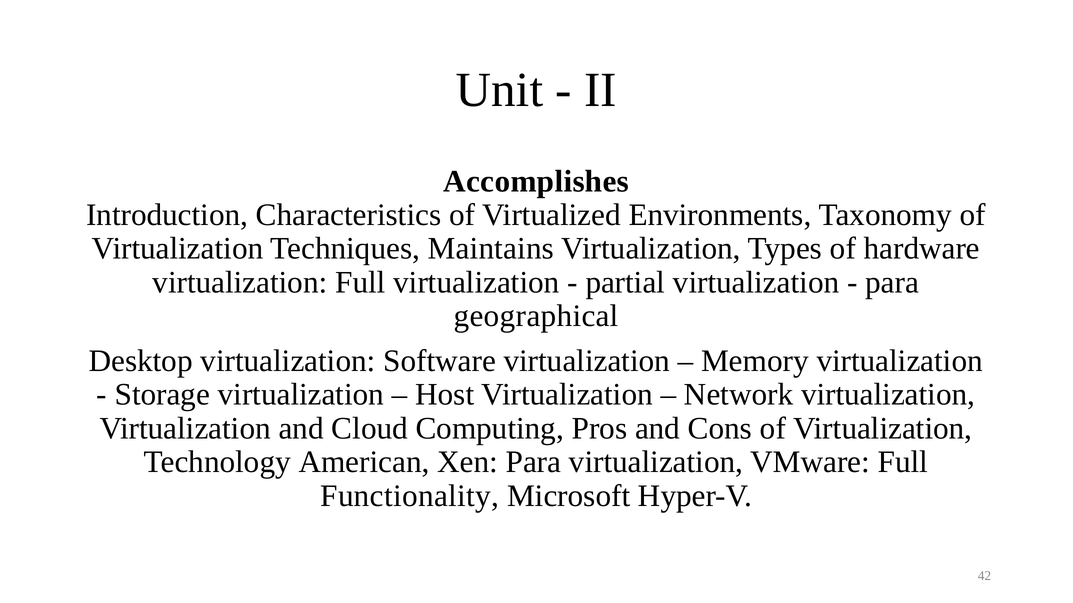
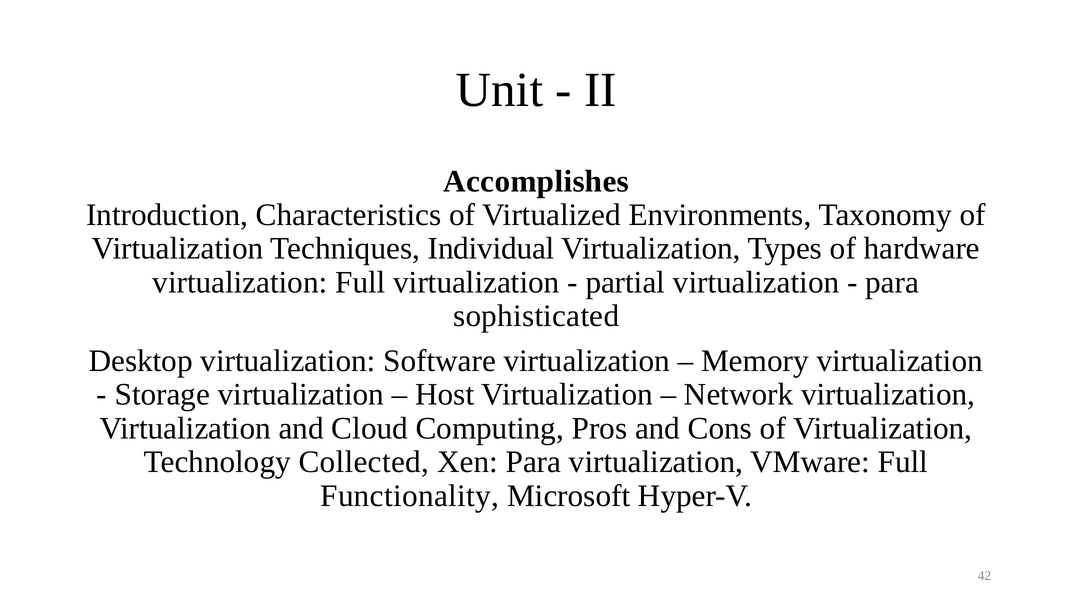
Maintains: Maintains -> Individual (491, 249)
geographical: geographical -> sophisticated (536, 316)
American: American -> Collected (364, 462)
